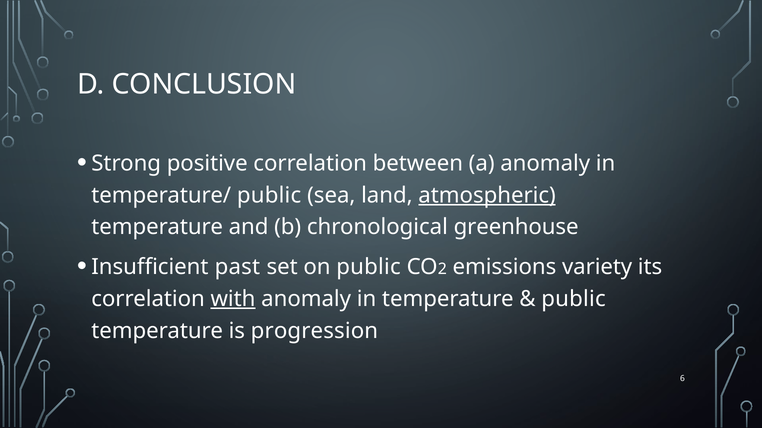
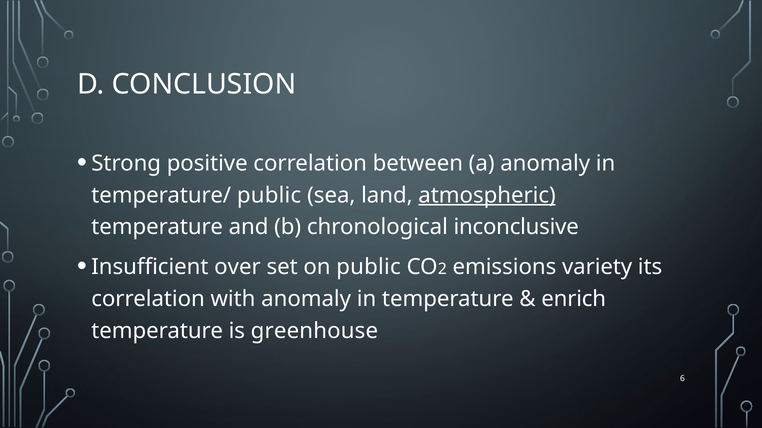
greenhouse: greenhouse -> inconclusive (516, 227)
past: past -> over (237, 267)
with underline: present -> none (233, 299)
public: public -> enrich (574, 299)
progression: progression -> greenhouse (314, 331)
